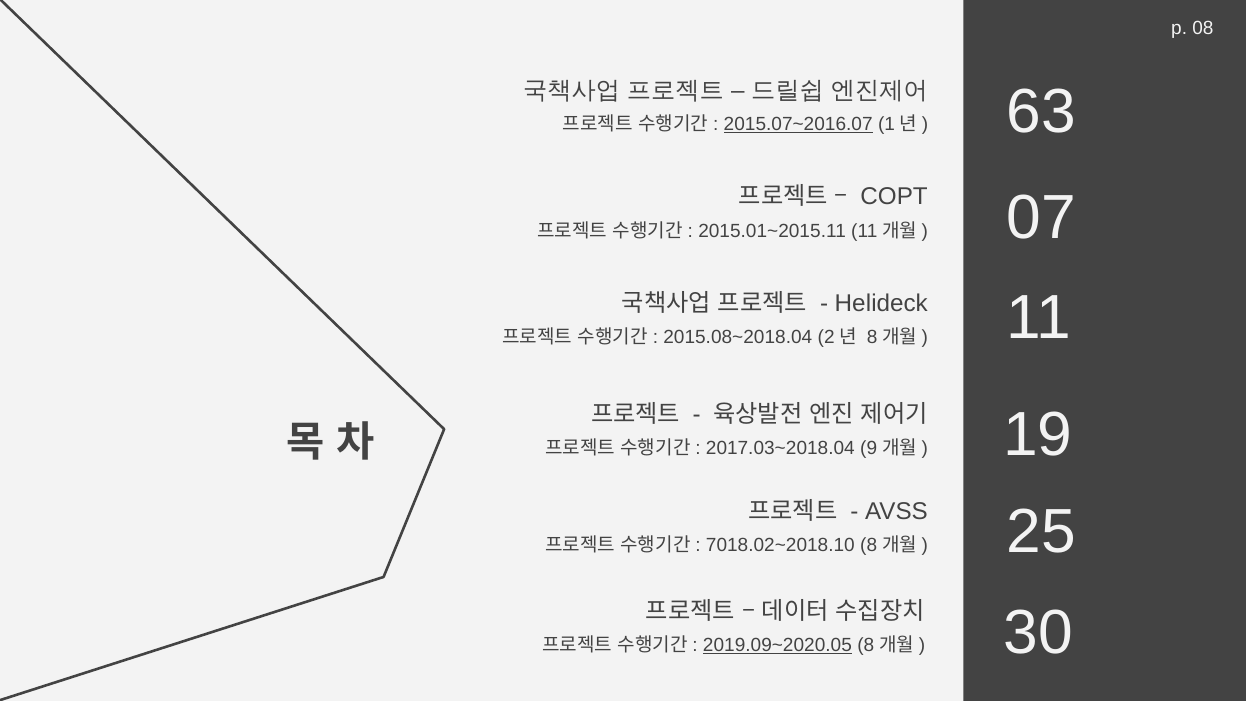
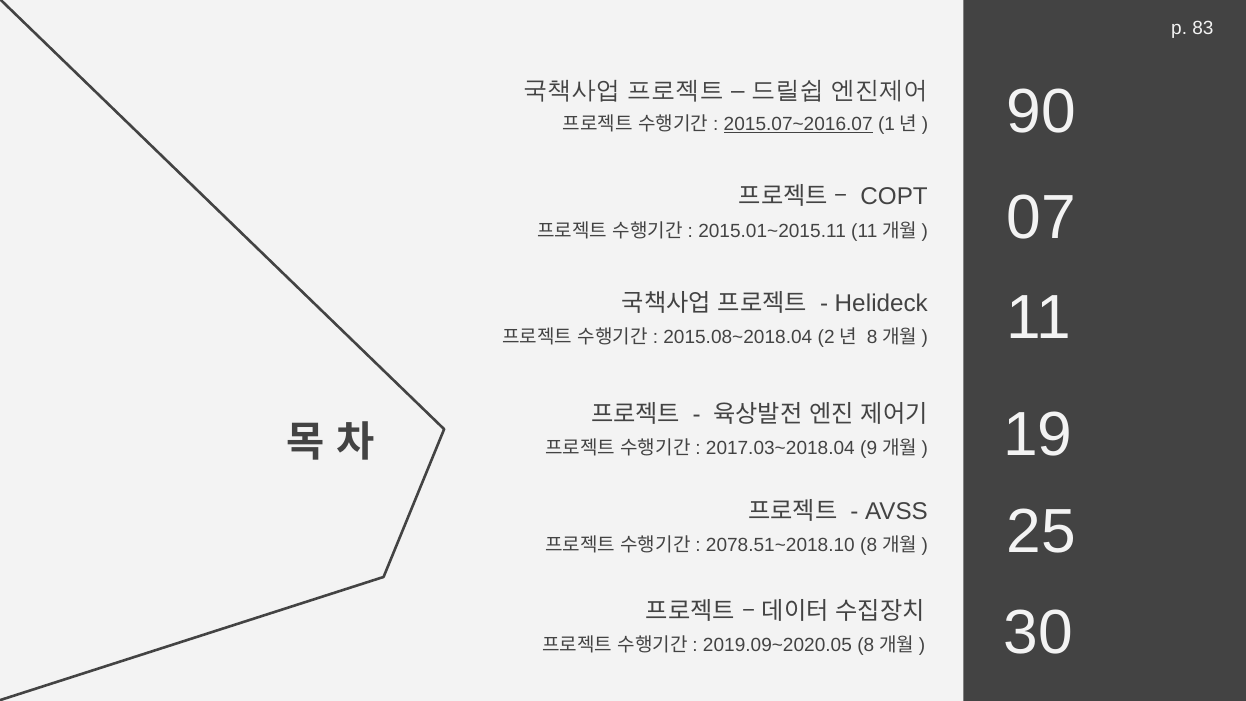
08: 08 -> 83 (1203, 28)
63: 63 -> 90 (1042, 112)
7018.02~2018.10: 7018.02~2018.10 -> 2078.51~2018.10 (780, 545)
2019.09~2020.05 underline: present -> none (777, 645)
